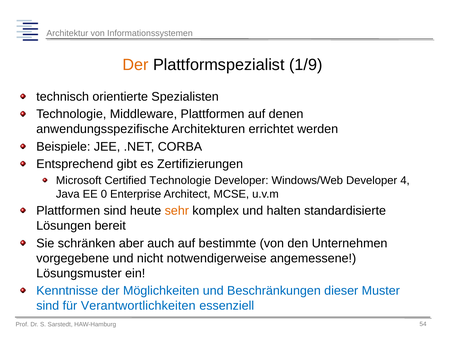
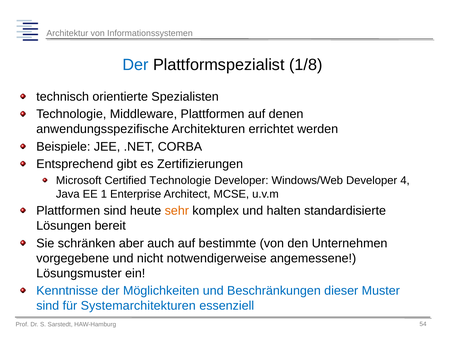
Der colour: orange -> blue (136, 65)
1/9: 1/9 -> 1/8 (306, 65)
0: 0 -> 1 (104, 194)
Verantwortlichkeiten: Verantwortlichkeiten -> Systemarchitekturen (138, 305)
